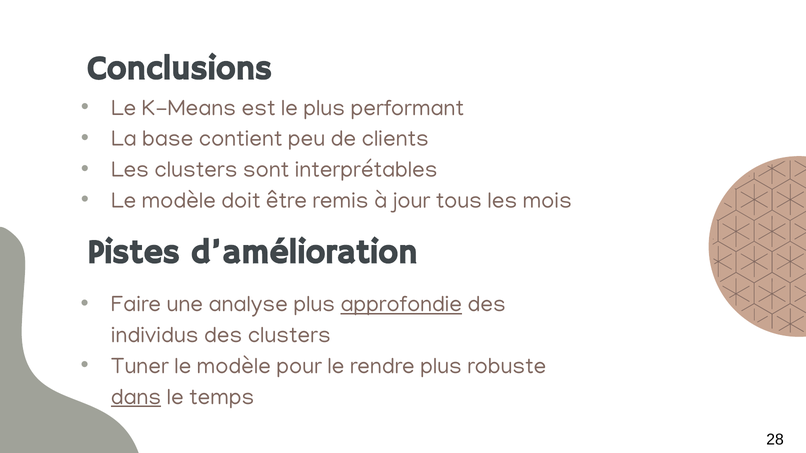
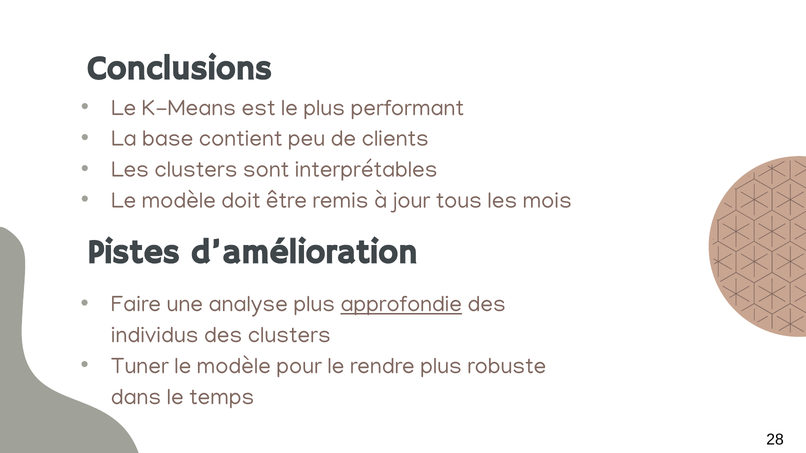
dans underline: present -> none (136, 397)
